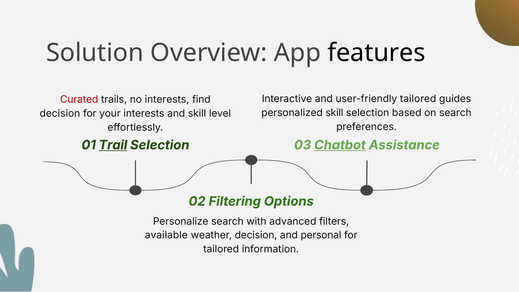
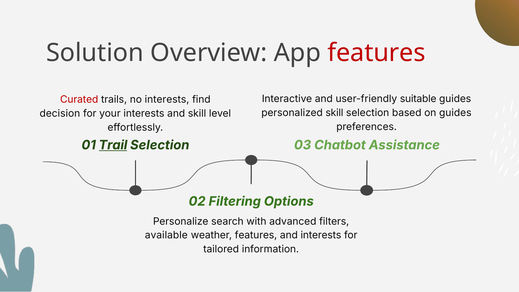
features colour: black -> red (377, 53)
user-friendly tailored: tailored -> suitable (418, 99)
on search: search -> guides (455, 113)
Chatbot underline: present -> none (340, 145)
weather decision: decision -> features (256, 235)
and personal: personal -> interests (321, 235)
